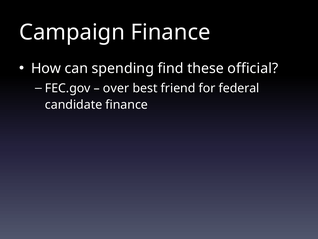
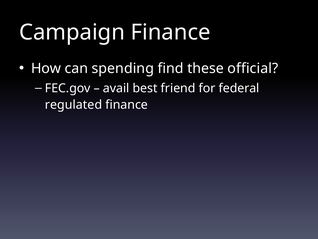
over: over -> avail (116, 88)
candidate: candidate -> regulated (74, 104)
